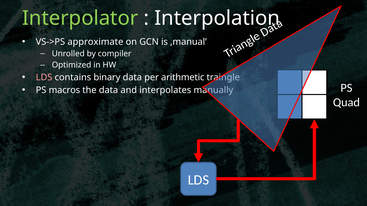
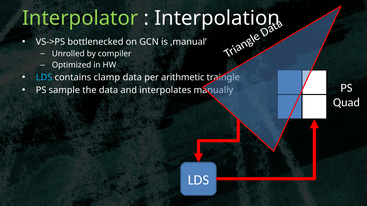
approximate: approximate -> bottlenecked (95, 42)
LDS colour: pink -> light blue (44, 77)
binary: binary -> clamp (107, 77)
macros: macros -> sample (64, 90)
